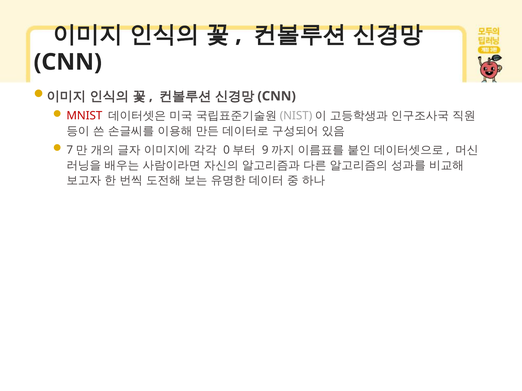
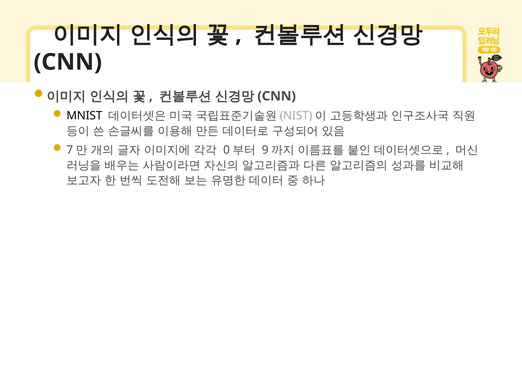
MNIST colour: red -> black (84, 116)
